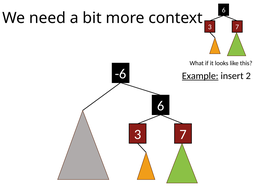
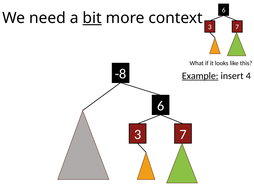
bit underline: none -> present (92, 18)
-6: -6 -> -8 (121, 74)
2: 2 -> 4 (248, 76)
